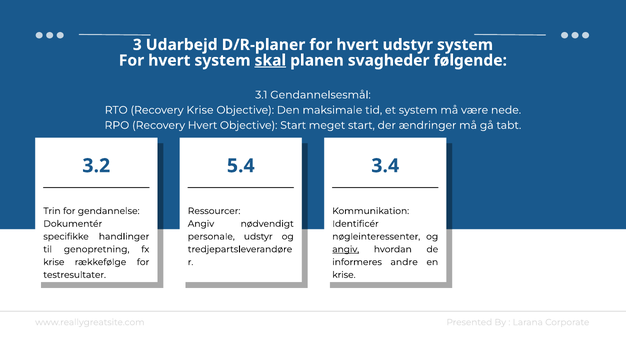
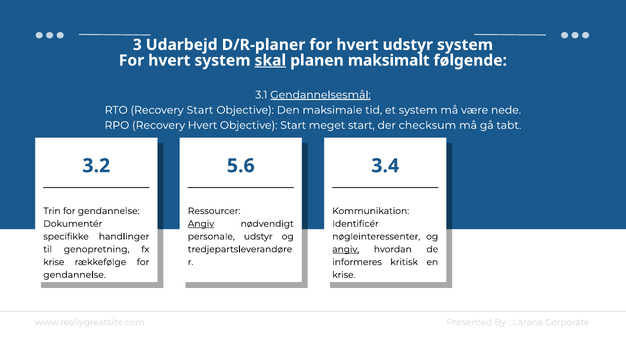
svagheder: svagheder -> maksimalt (389, 60)
Gendannelsesmål underline: none -> present (320, 95)
Recovery Krise: Krise -> Start (200, 110)
ændringer: ændringer -> checksum (427, 125)
5.4: 5.4 -> 5.6 (241, 166)
Angiv underline: none -> present (201, 224)
andre: andre -> kritisk (404, 262)
testresultater: testresultater -> gendannelse (75, 275)
